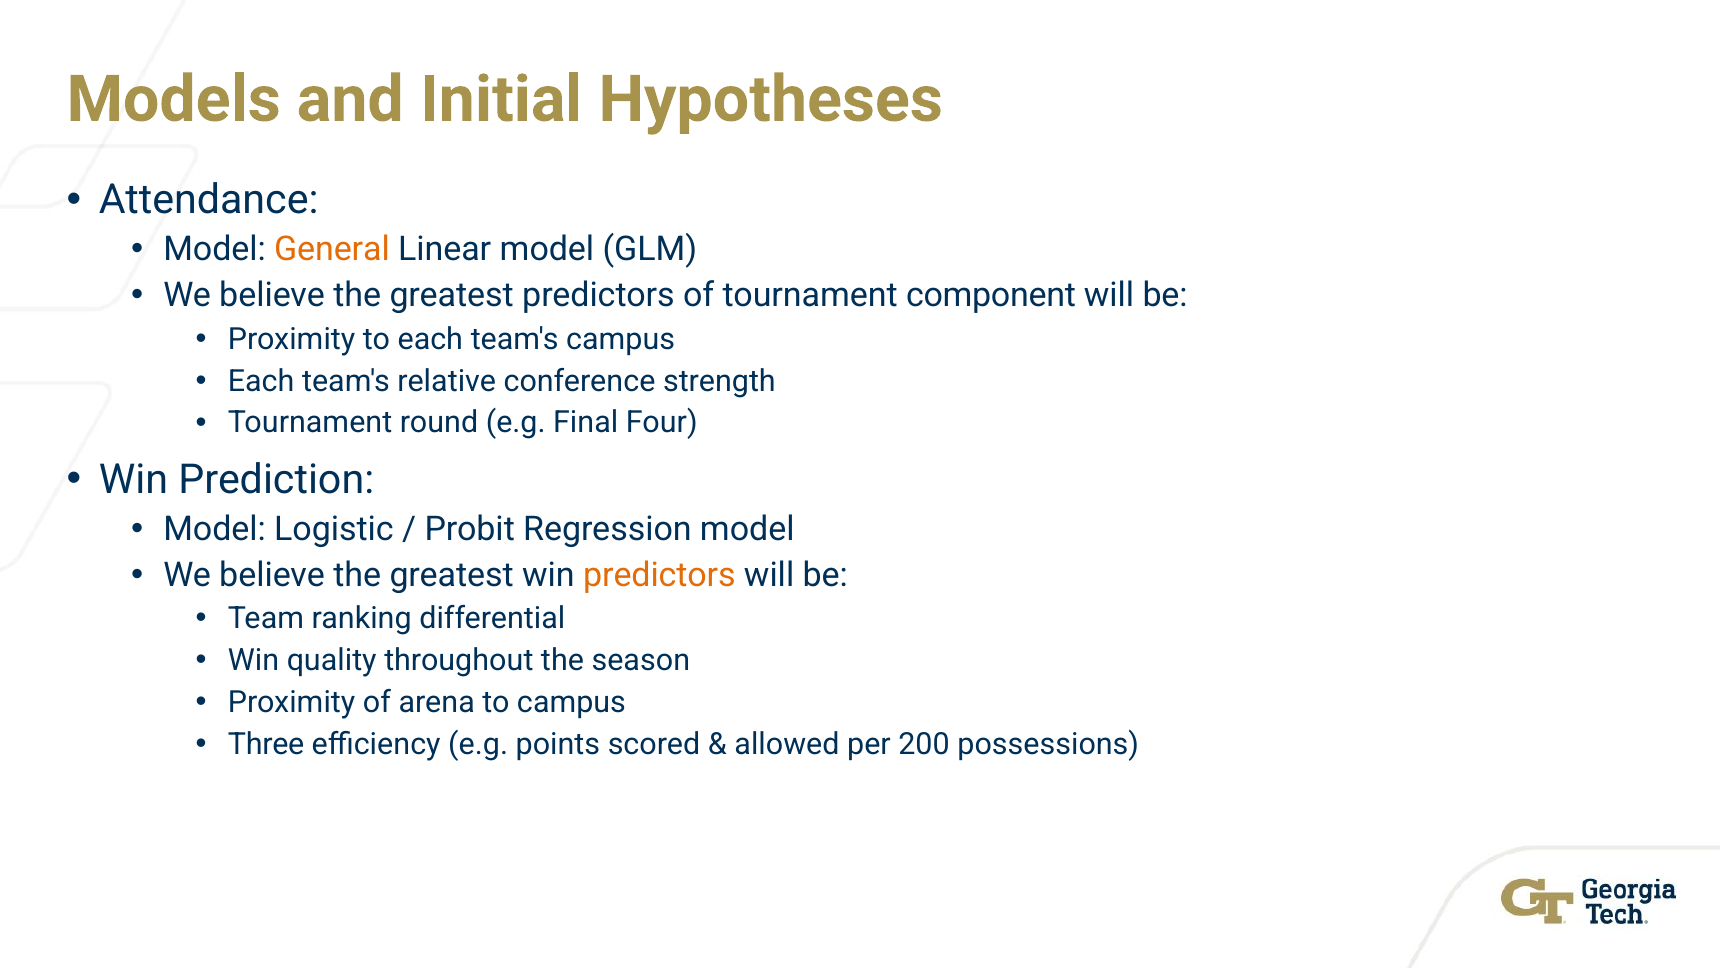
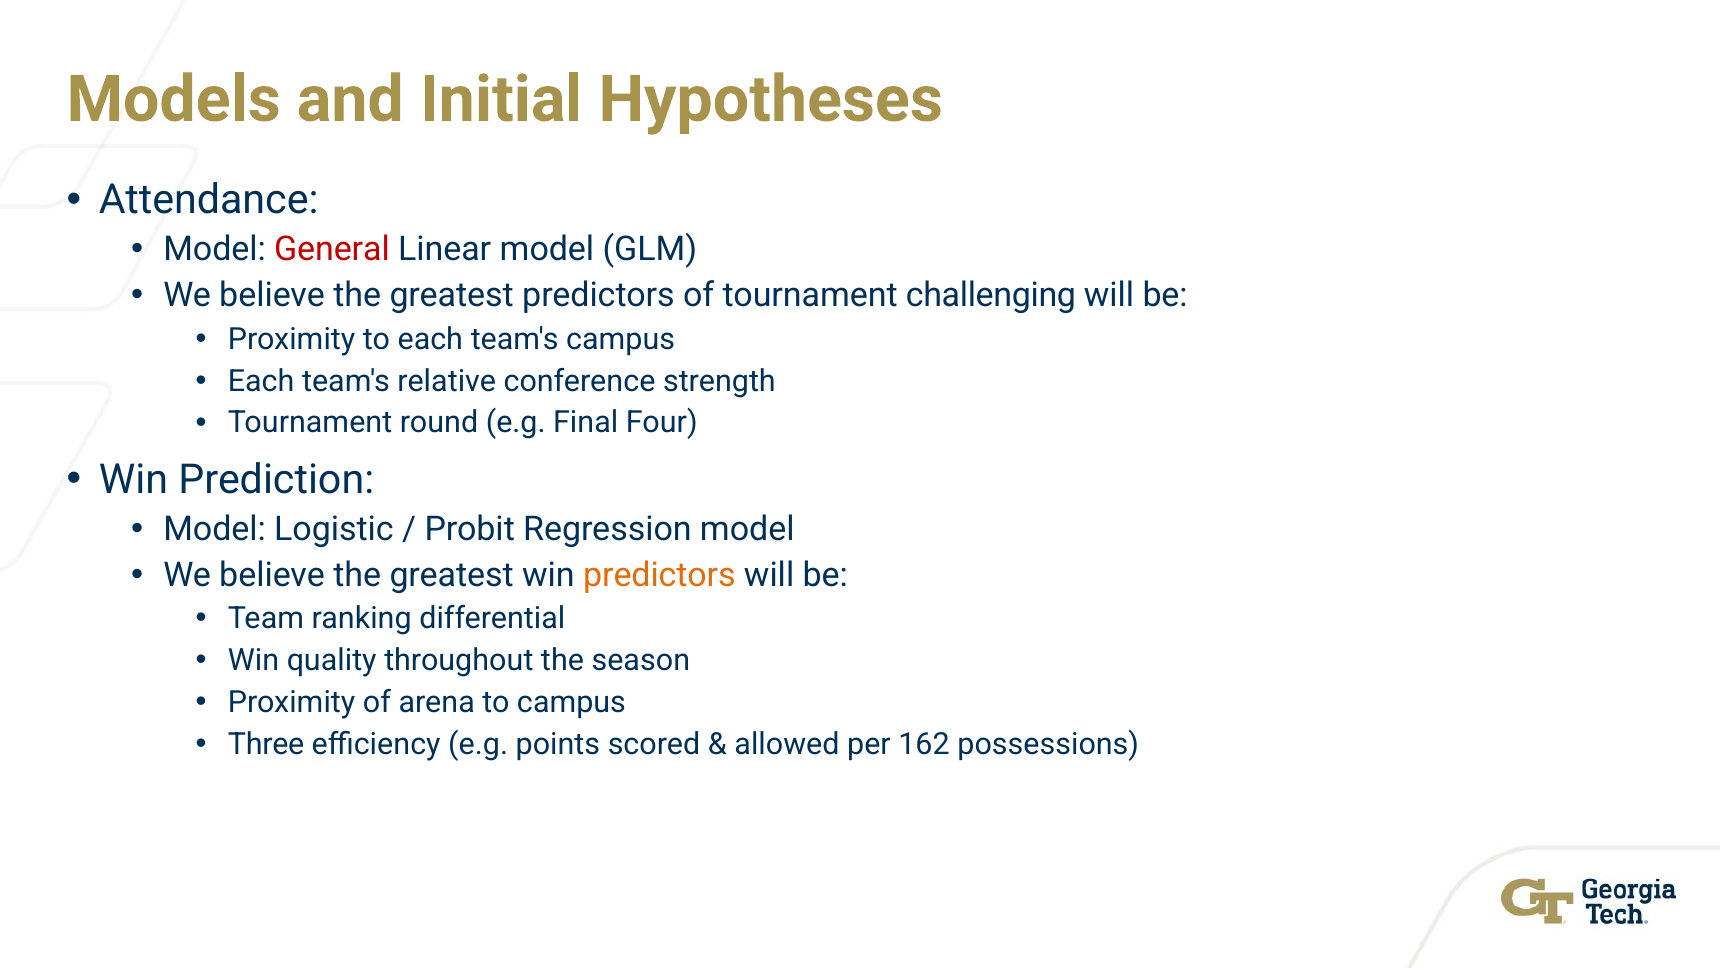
General colour: orange -> red (332, 250)
component: component -> challenging (991, 295)
200: 200 -> 162 (924, 744)
